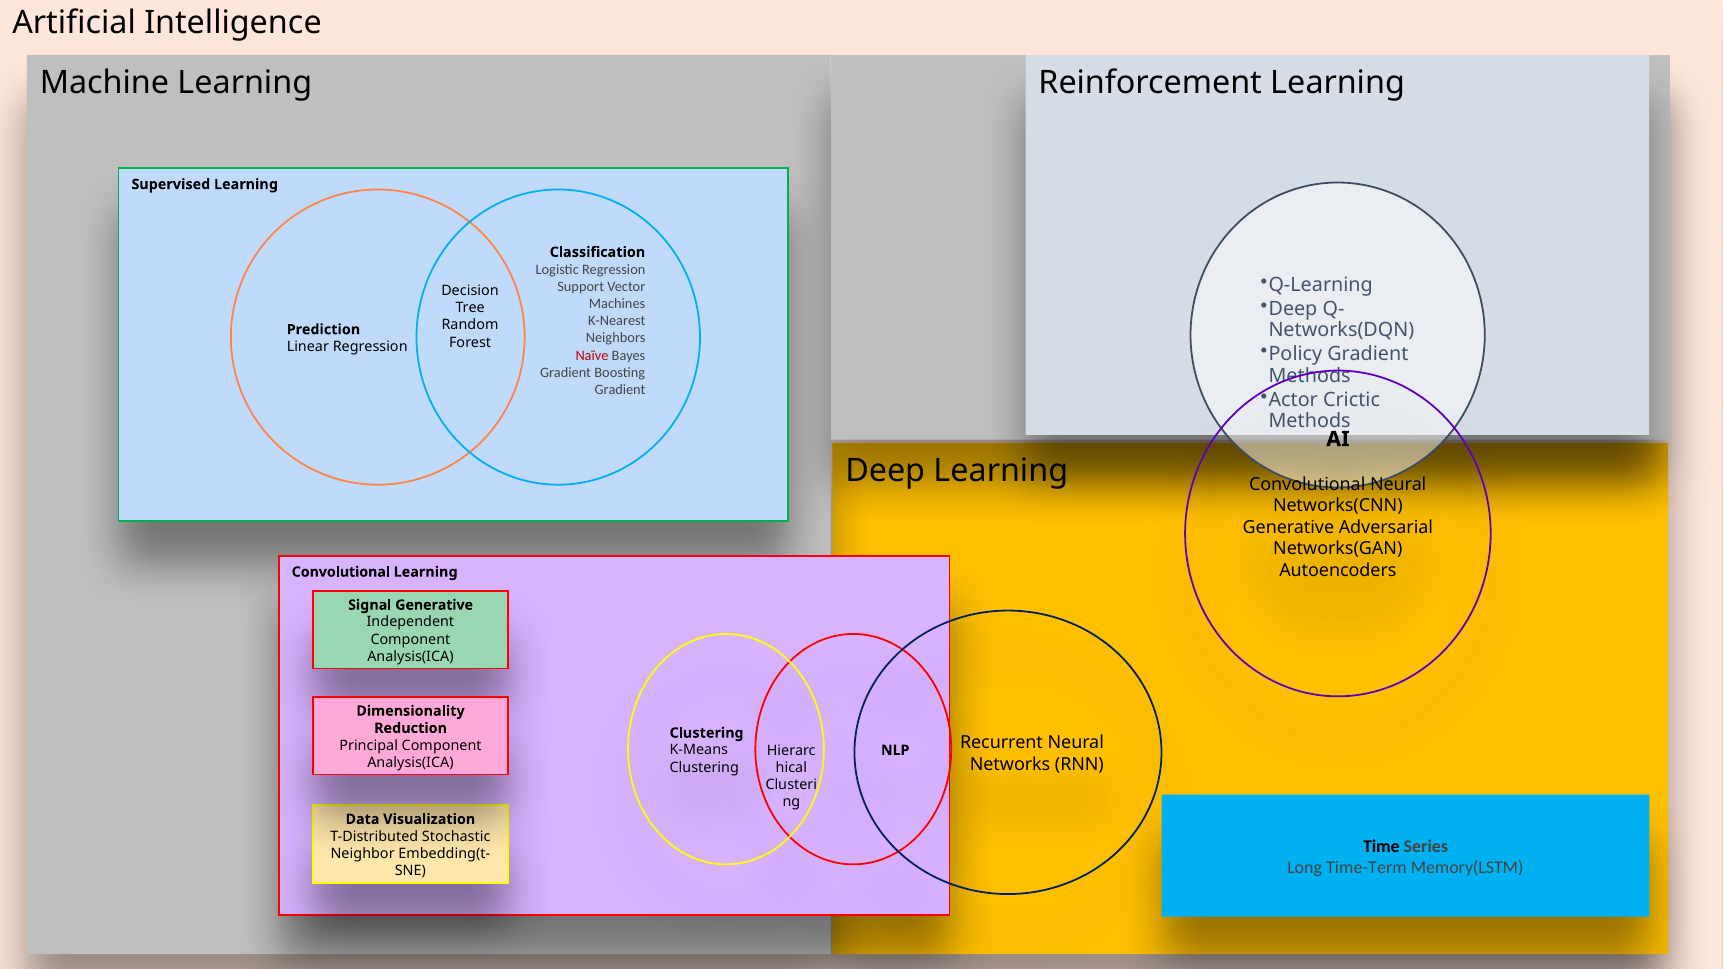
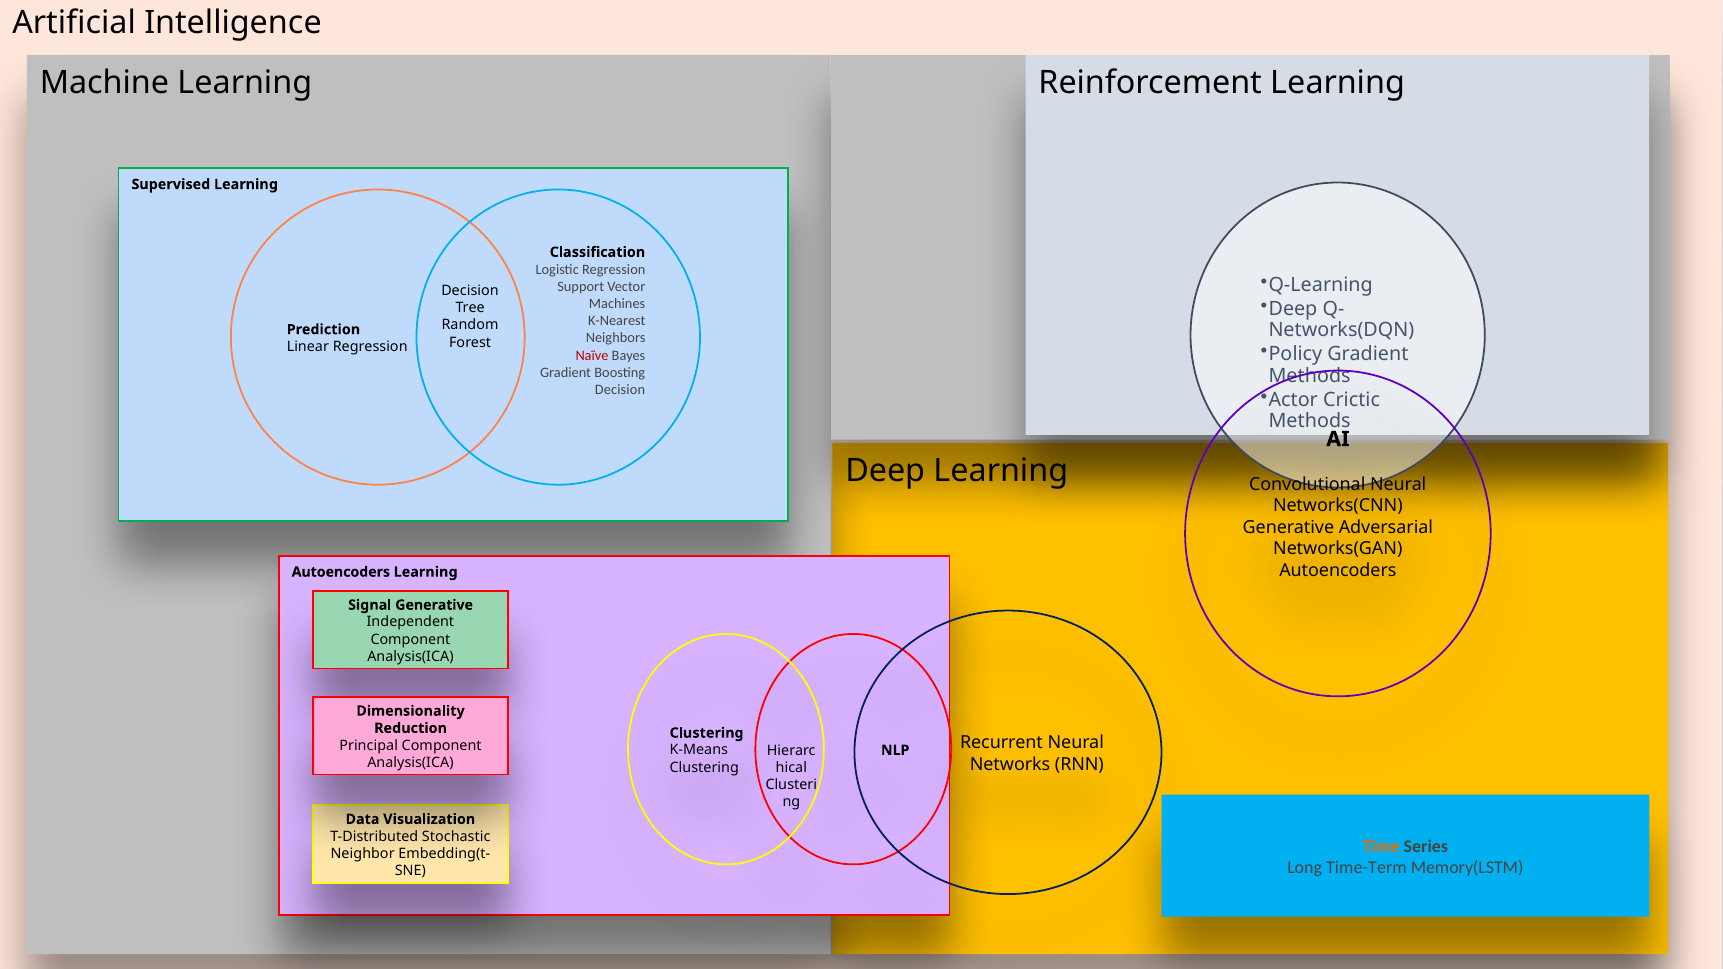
Gradient: Gradient -> Decision (620, 390)
Convolutional: Convolutional -> Autoencoders (341, 572)
Time colour: black -> orange (1381, 846)
